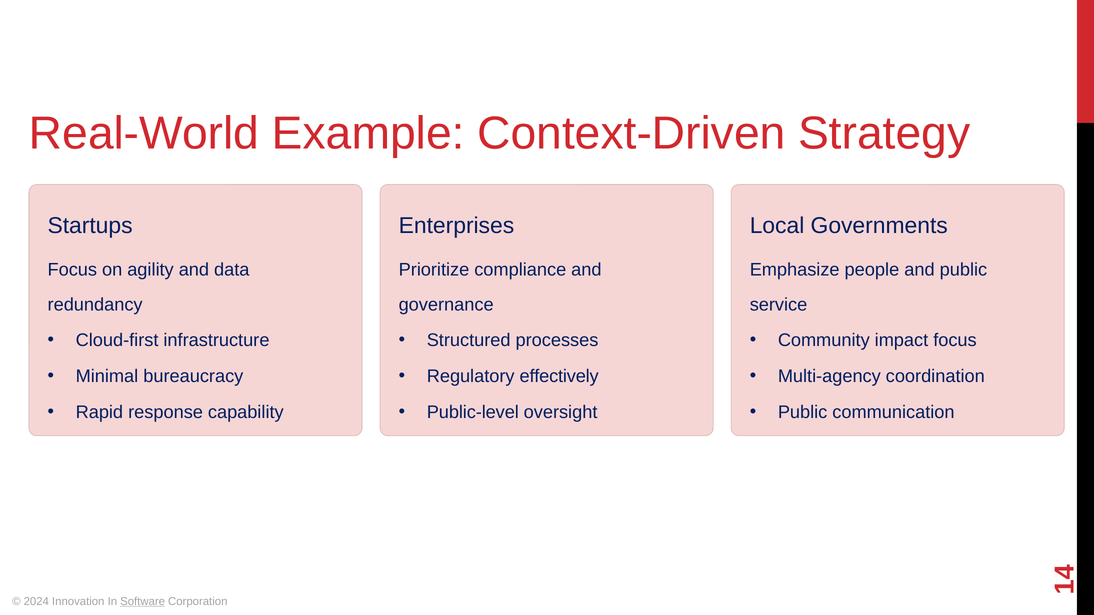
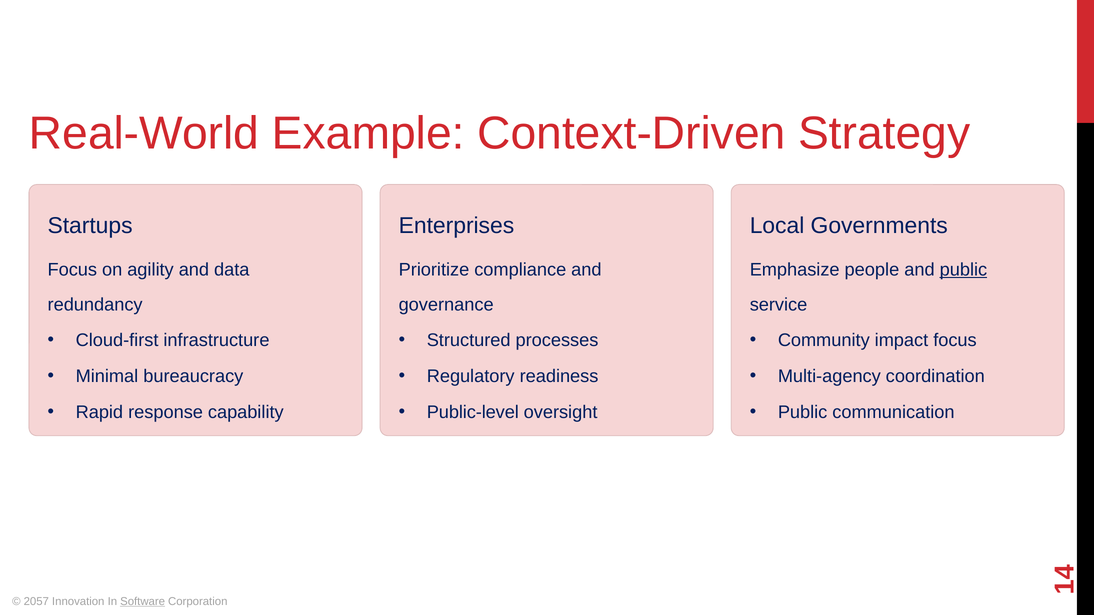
public underline: none -> present (963, 270)
effectively: effectively -> readiness (559, 377)
2024: 2024 -> 2057 (36, 602)
